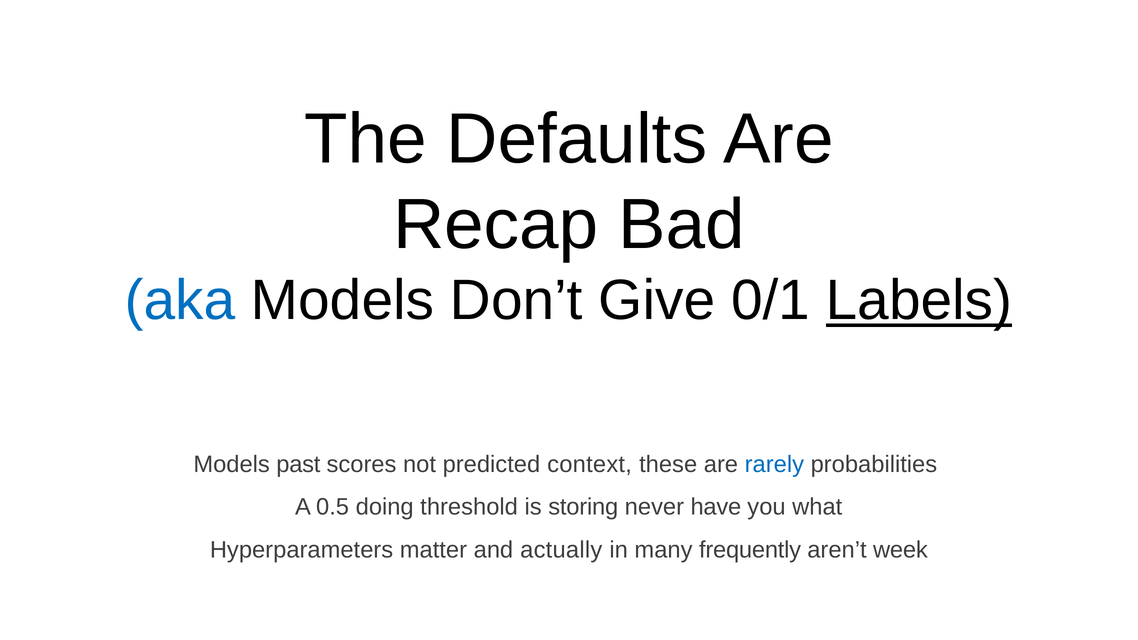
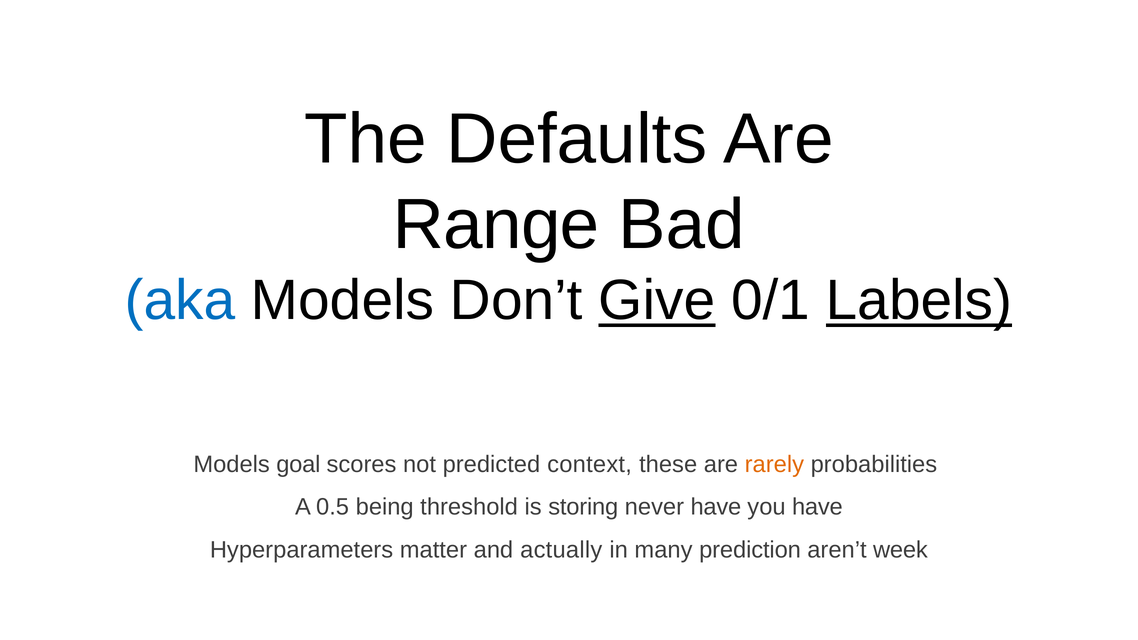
Recap: Recap -> Range (496, 225)
Give underline: none -> present (657, 301)
past: past -> goal (298, 464)
rarely colour: blue -> orange (774, 464)
doing: doing -> being (385, 507)
you what: what -> have (817, 507)
frequently: frequently -> prediction (750, 550)
